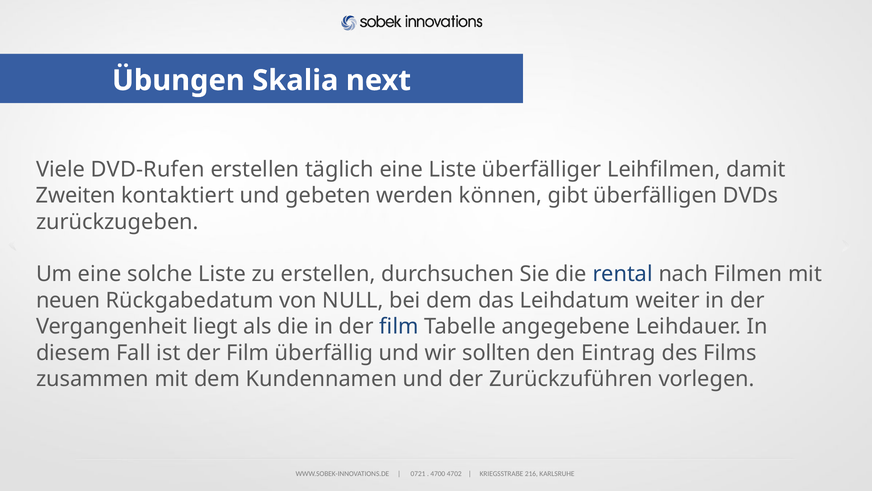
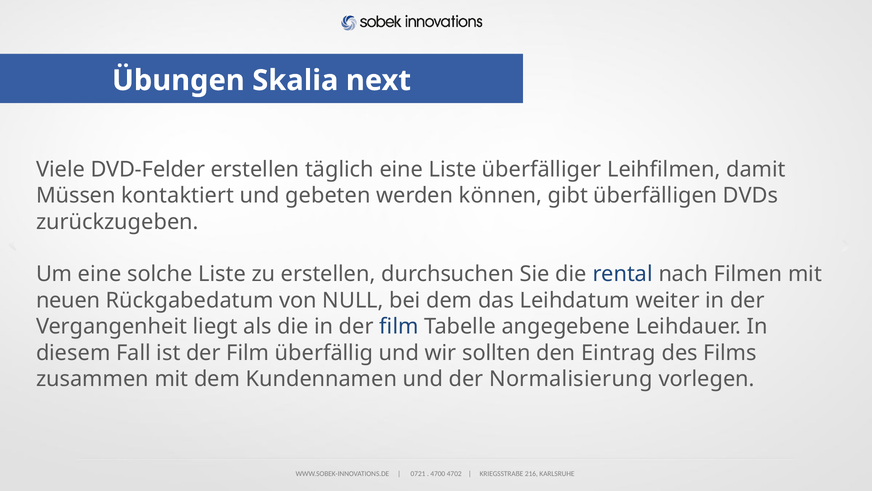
DVD-Rufen: DVD-Rufen -> DVD-Felder (148, 169)
Zweiten: Zweiten -> Müssen (76, 195)
Zurückzuführen: Zurückzuführen -> Normalisierung (571, 379)
